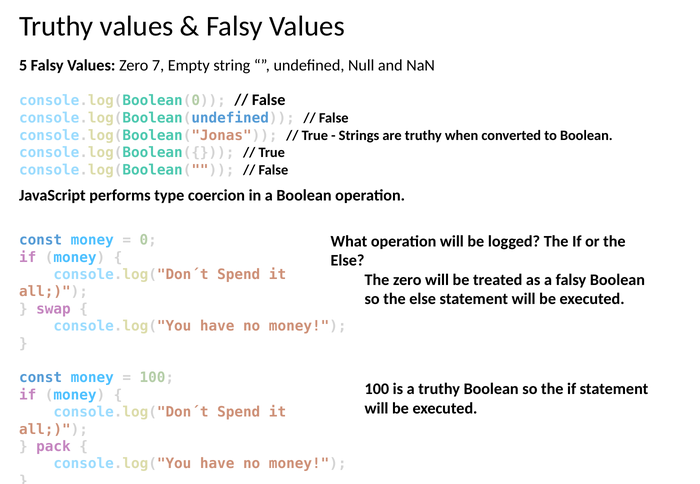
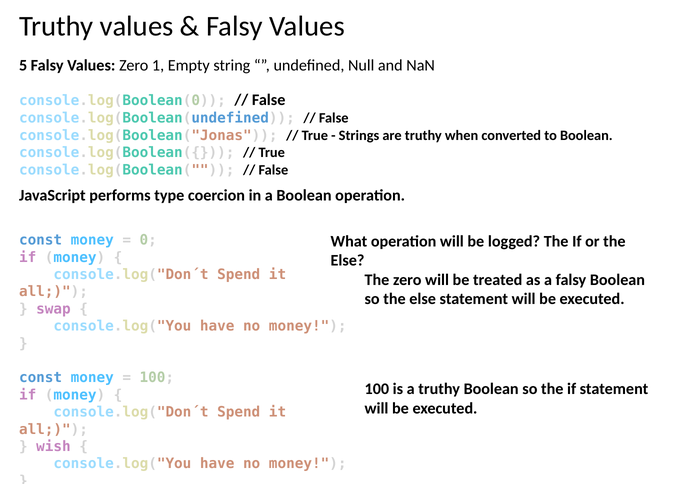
7: 7 -> 1 (158, 65)
pack: pack -> wish (53, 447)
